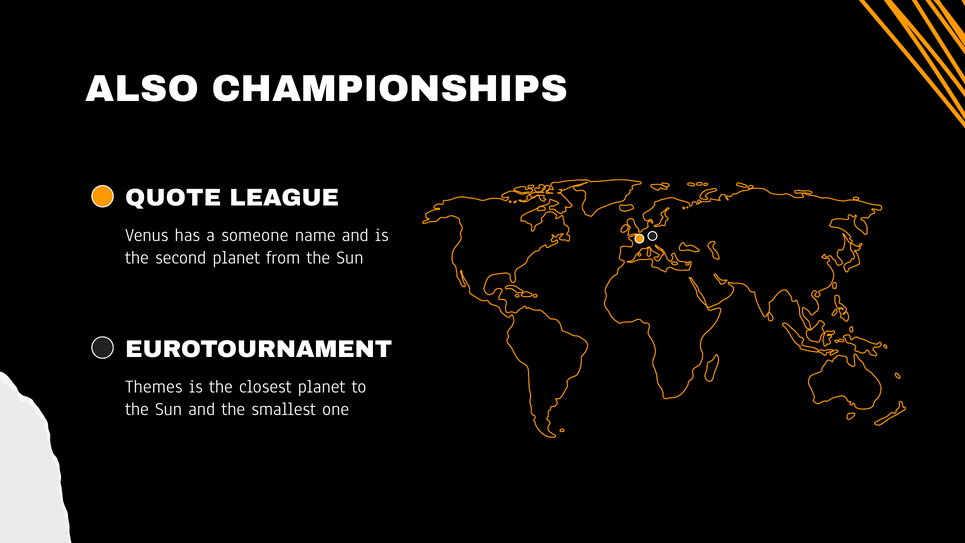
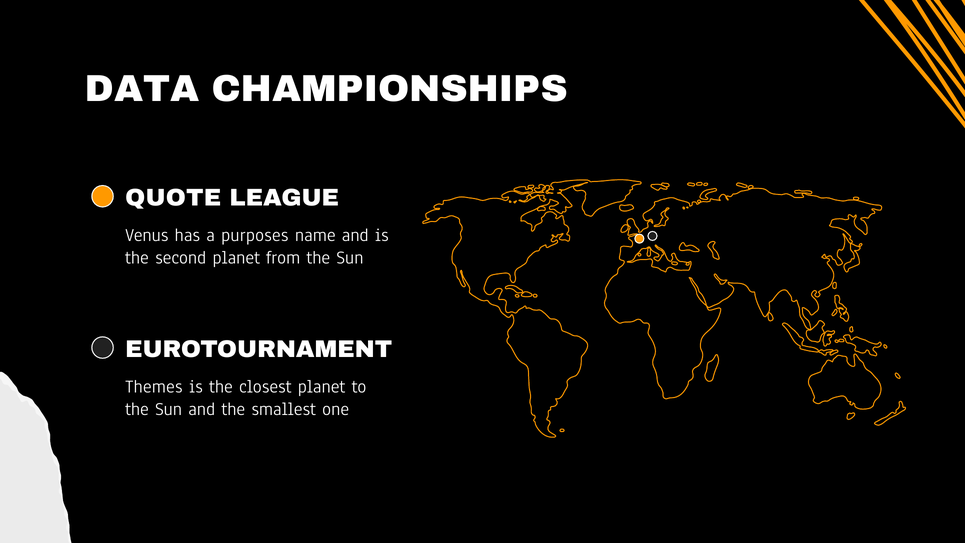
ALSO: ALSO -> DATA (142, 89)
someone: someone -> purposes (255, 235)
